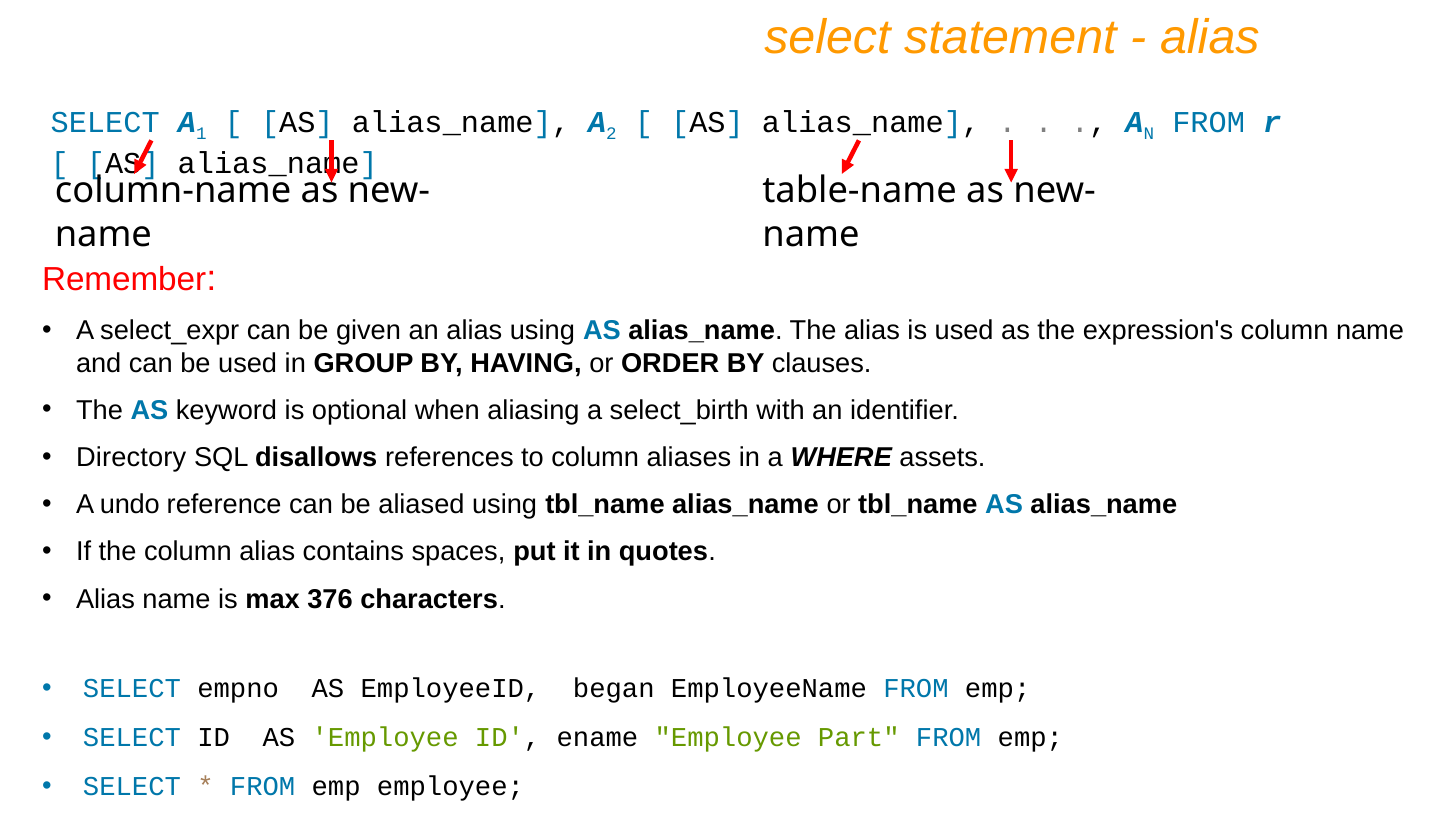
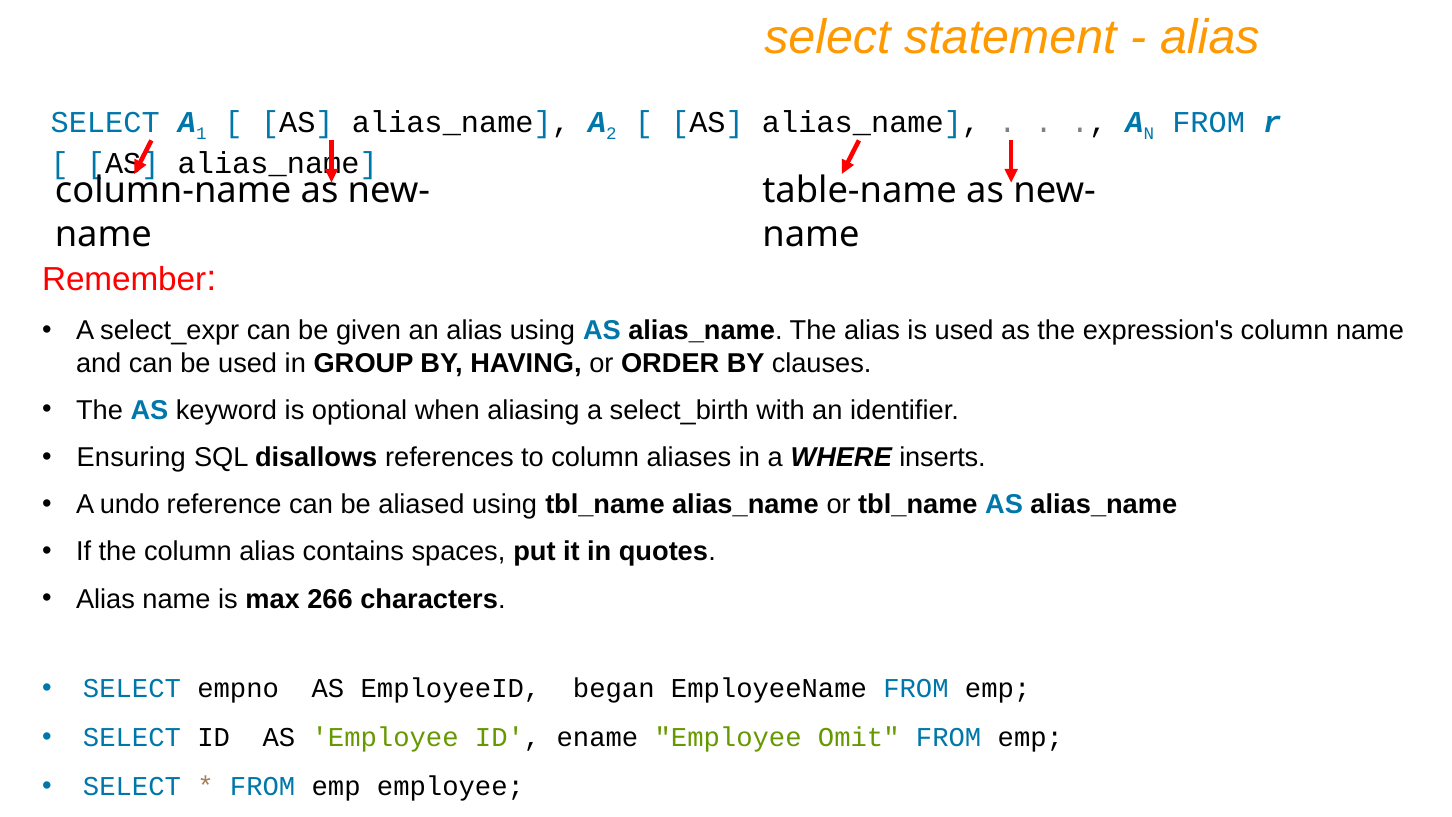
Directory: Directory -> Ensuring (131, 457)
assets: assets -> inserts (943, 457)
376: 376 -> 266 (330, 599)
Part: Part -> Omit (859, 737)
